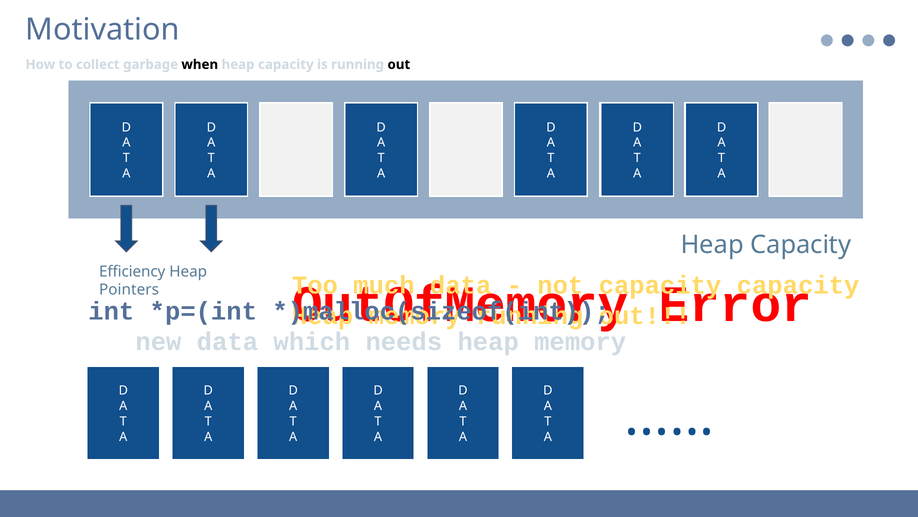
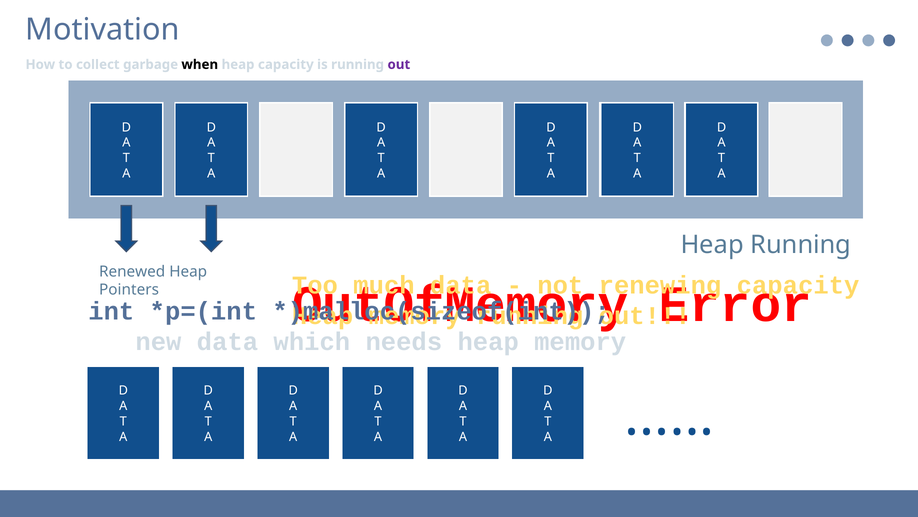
out colour: black -> purple (399, 64)
Capacity: Capacity -> Running (801, 245)
Efficiency: Efficiency -> Renewed (132, 271)
capacity: capacity -> renewing (660, 285)
